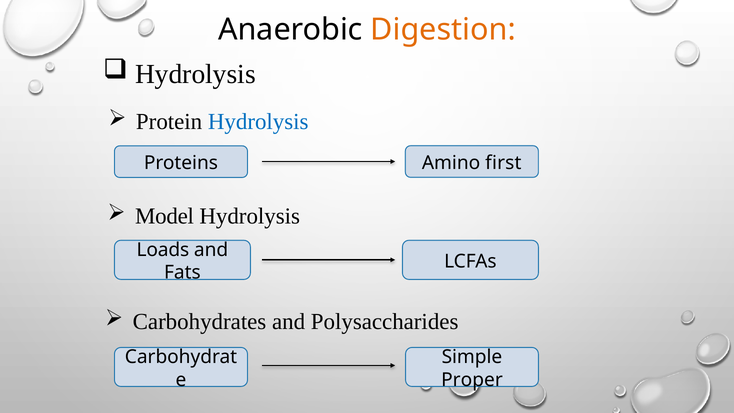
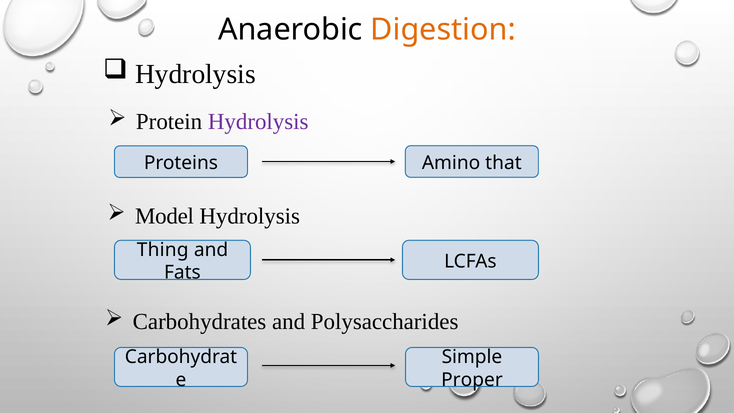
Hydrolysis colour: blue -> purple (258, 122)
first: first -> that (503, 163)
Loads: Loads -> Thing (163, 250)
